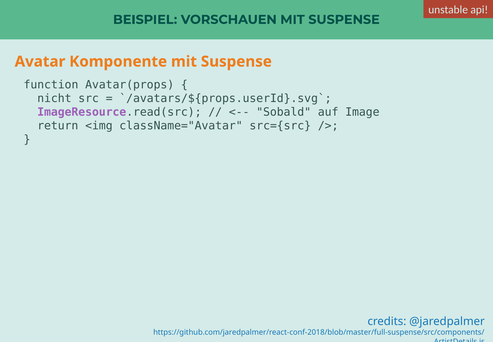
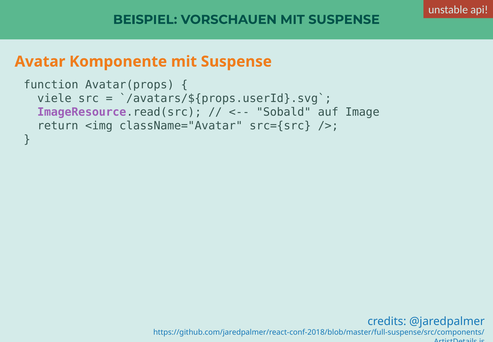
nicht: nicht -> viele (54, 98)
